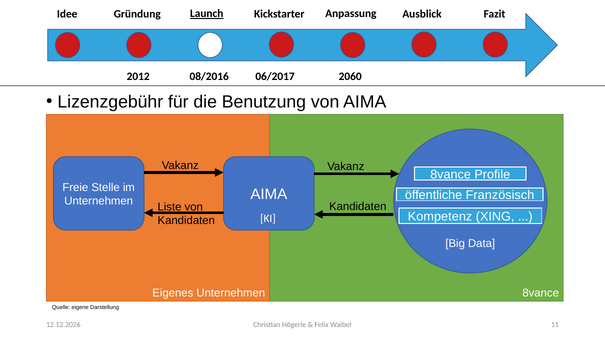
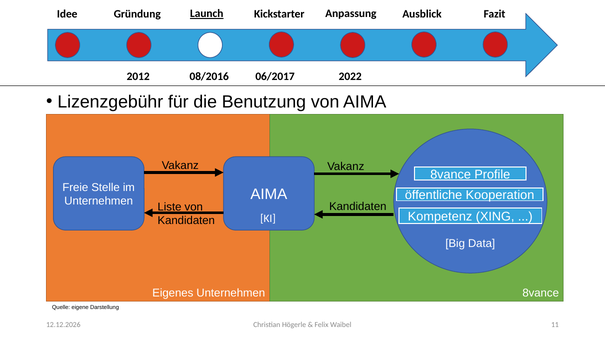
2060: 2060 -> 2022 (350, 77)
Französisch: Französisch -> Kooperation (500, 195)
